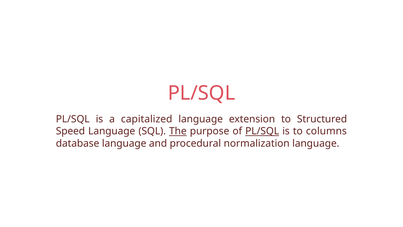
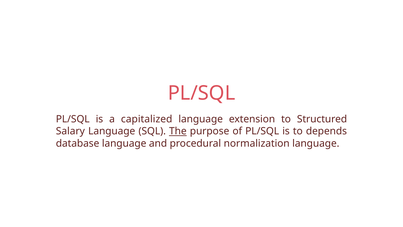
Speed: Speed -> Salary (70, 131)
PL/SQL underline: present -> none (262, 131)
columns: columns -> depends (326, 131)
